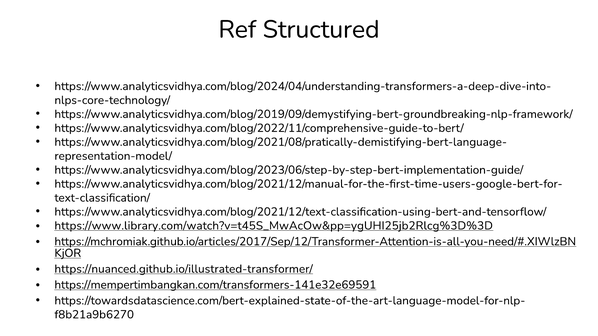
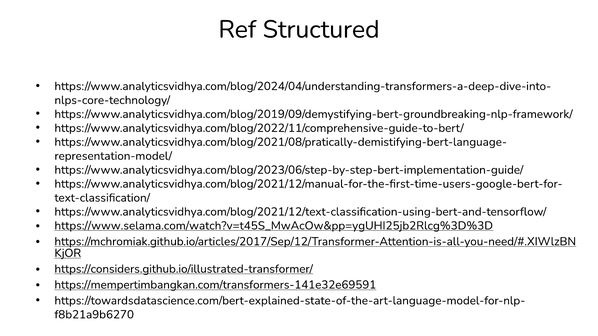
https://www.library.com/watch?v=t45S_MwAcOw&pp=ygUHI25jb2Rlcg%3D%3D: https://www.library.com/watch?v=t45S_MwAcOw&pp=ygUHI25jb2Rlcg%3D%3D -> https://www.selama.com/watch?v=t45S_MwAcOw&pp=ygUHI25jb2Rlcg%3D%3D (274, 226)
https://nuanced.github.io/illustrated-transformer/: https://nuanced.github.io/illustrated-transformer/ -> https://considers.github.io/illustrated-transformer/ (184, 269)
